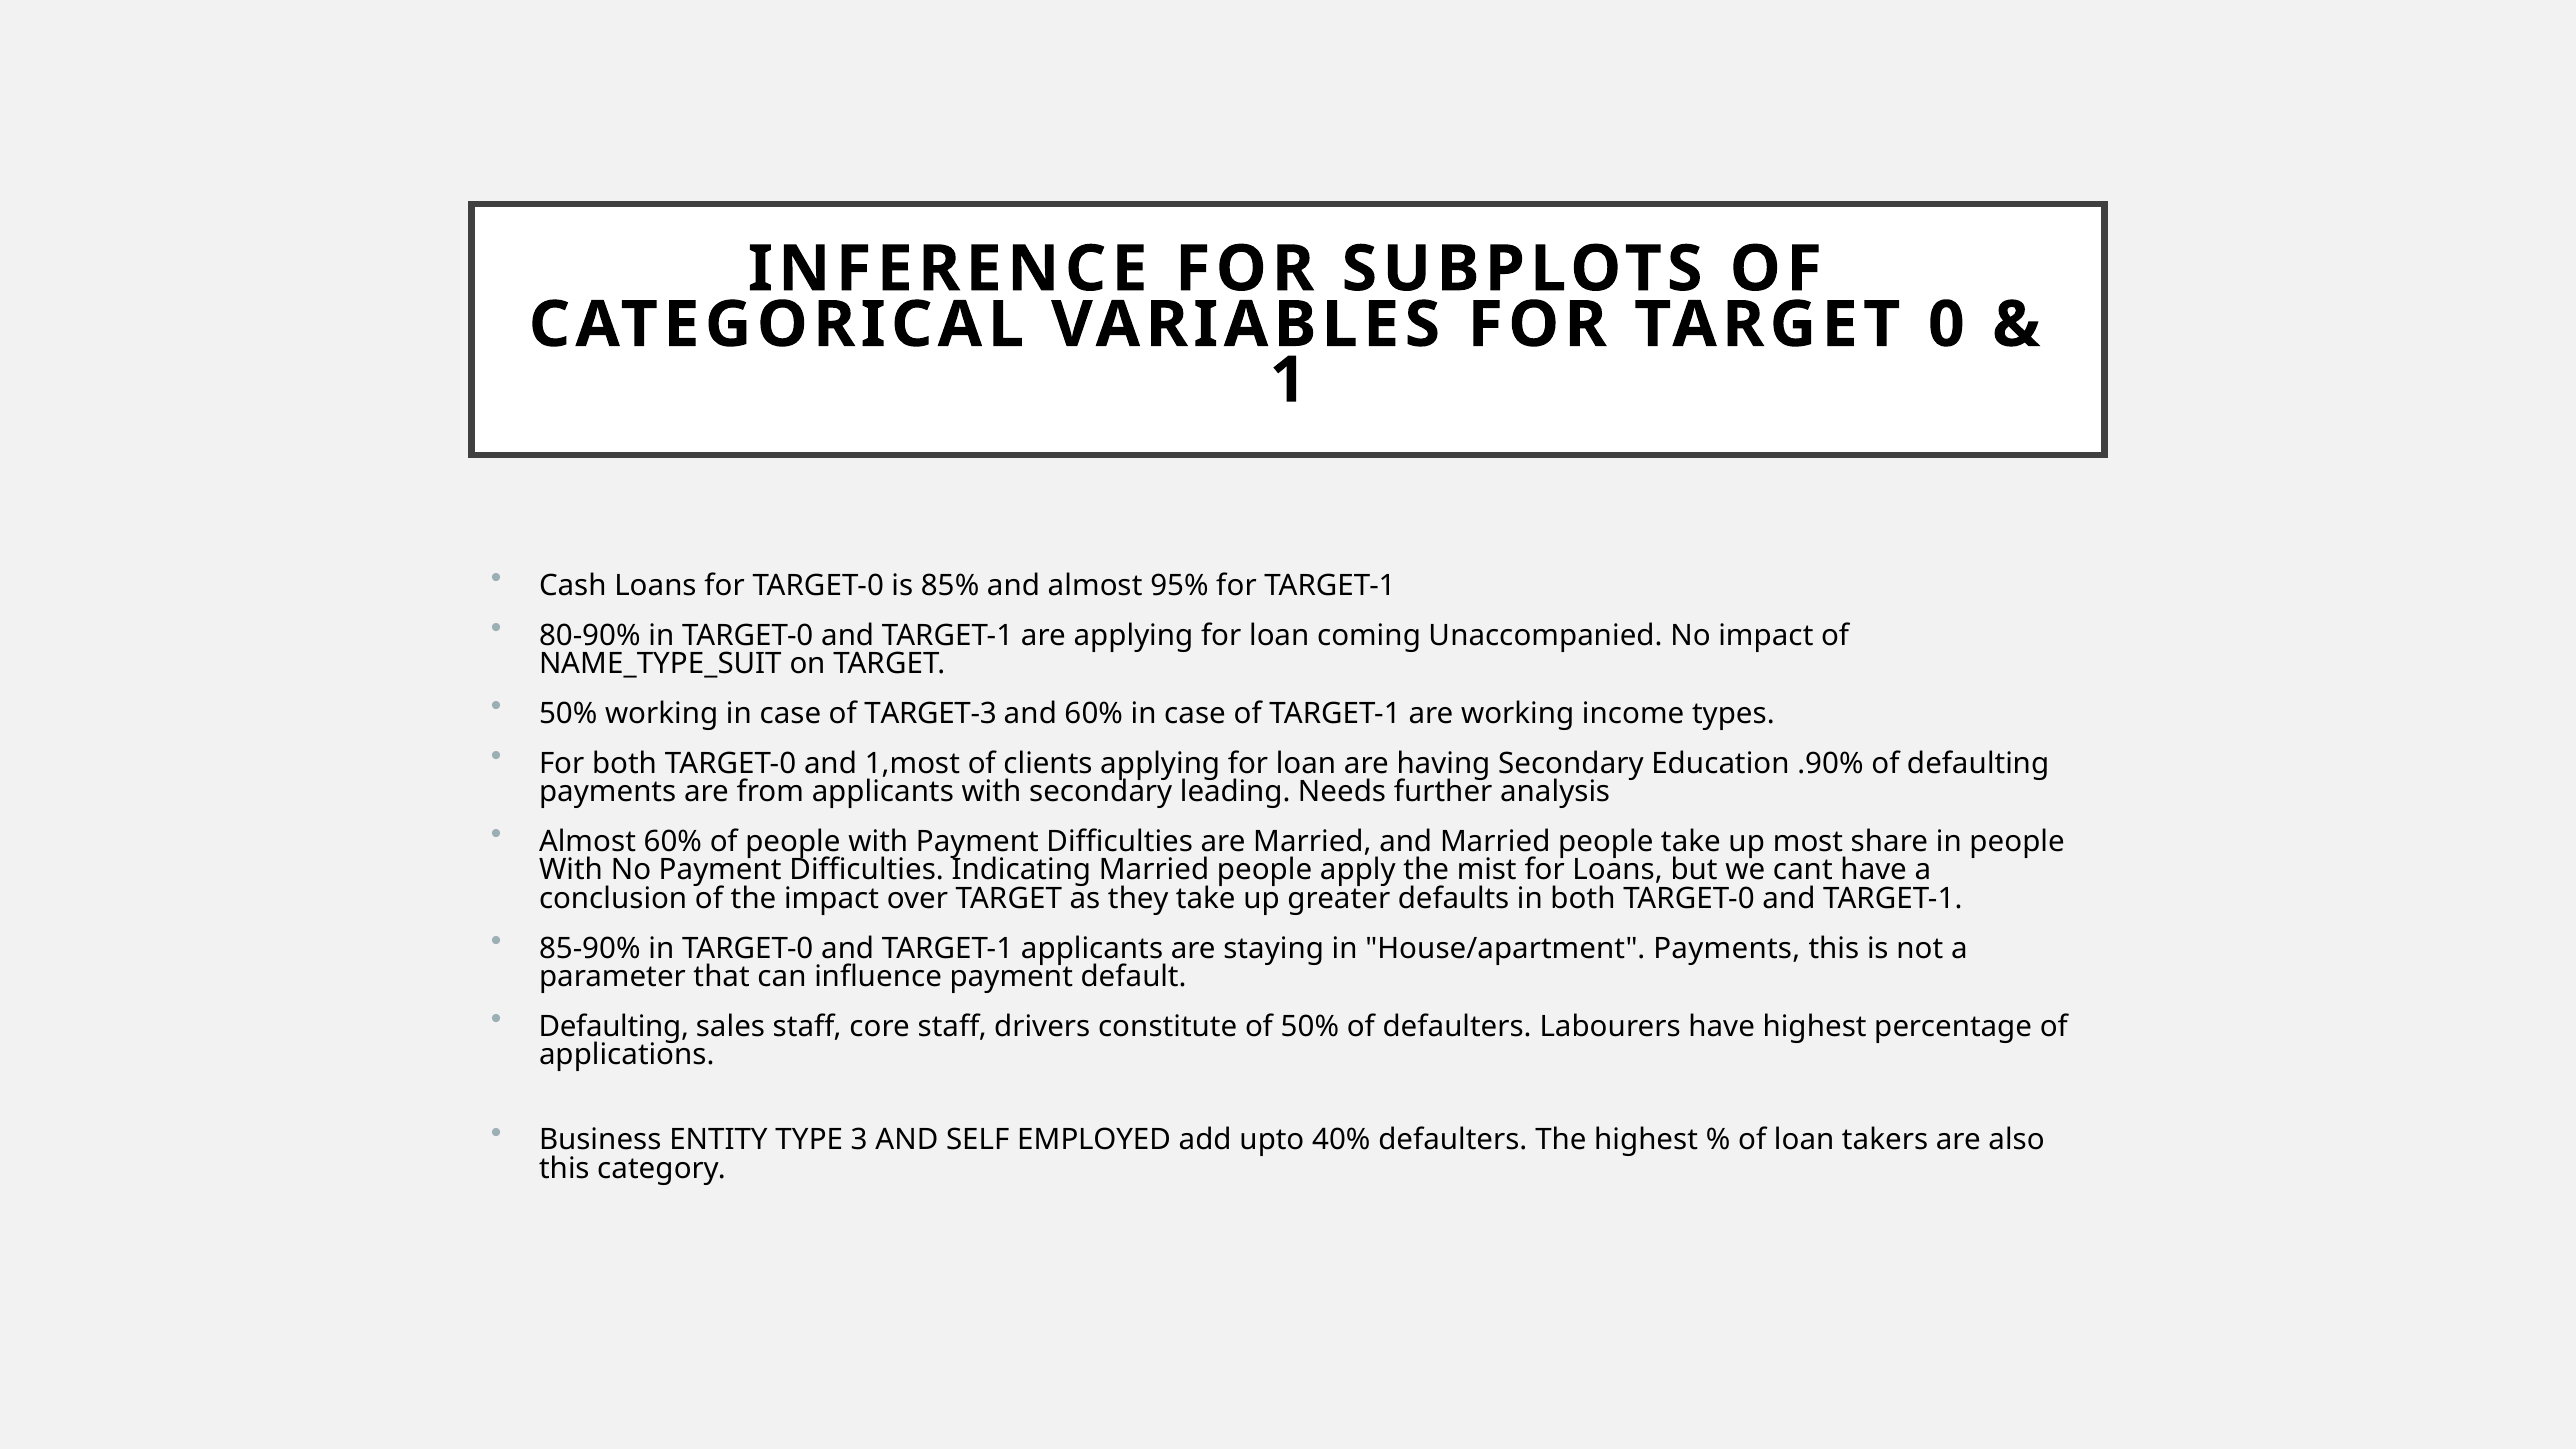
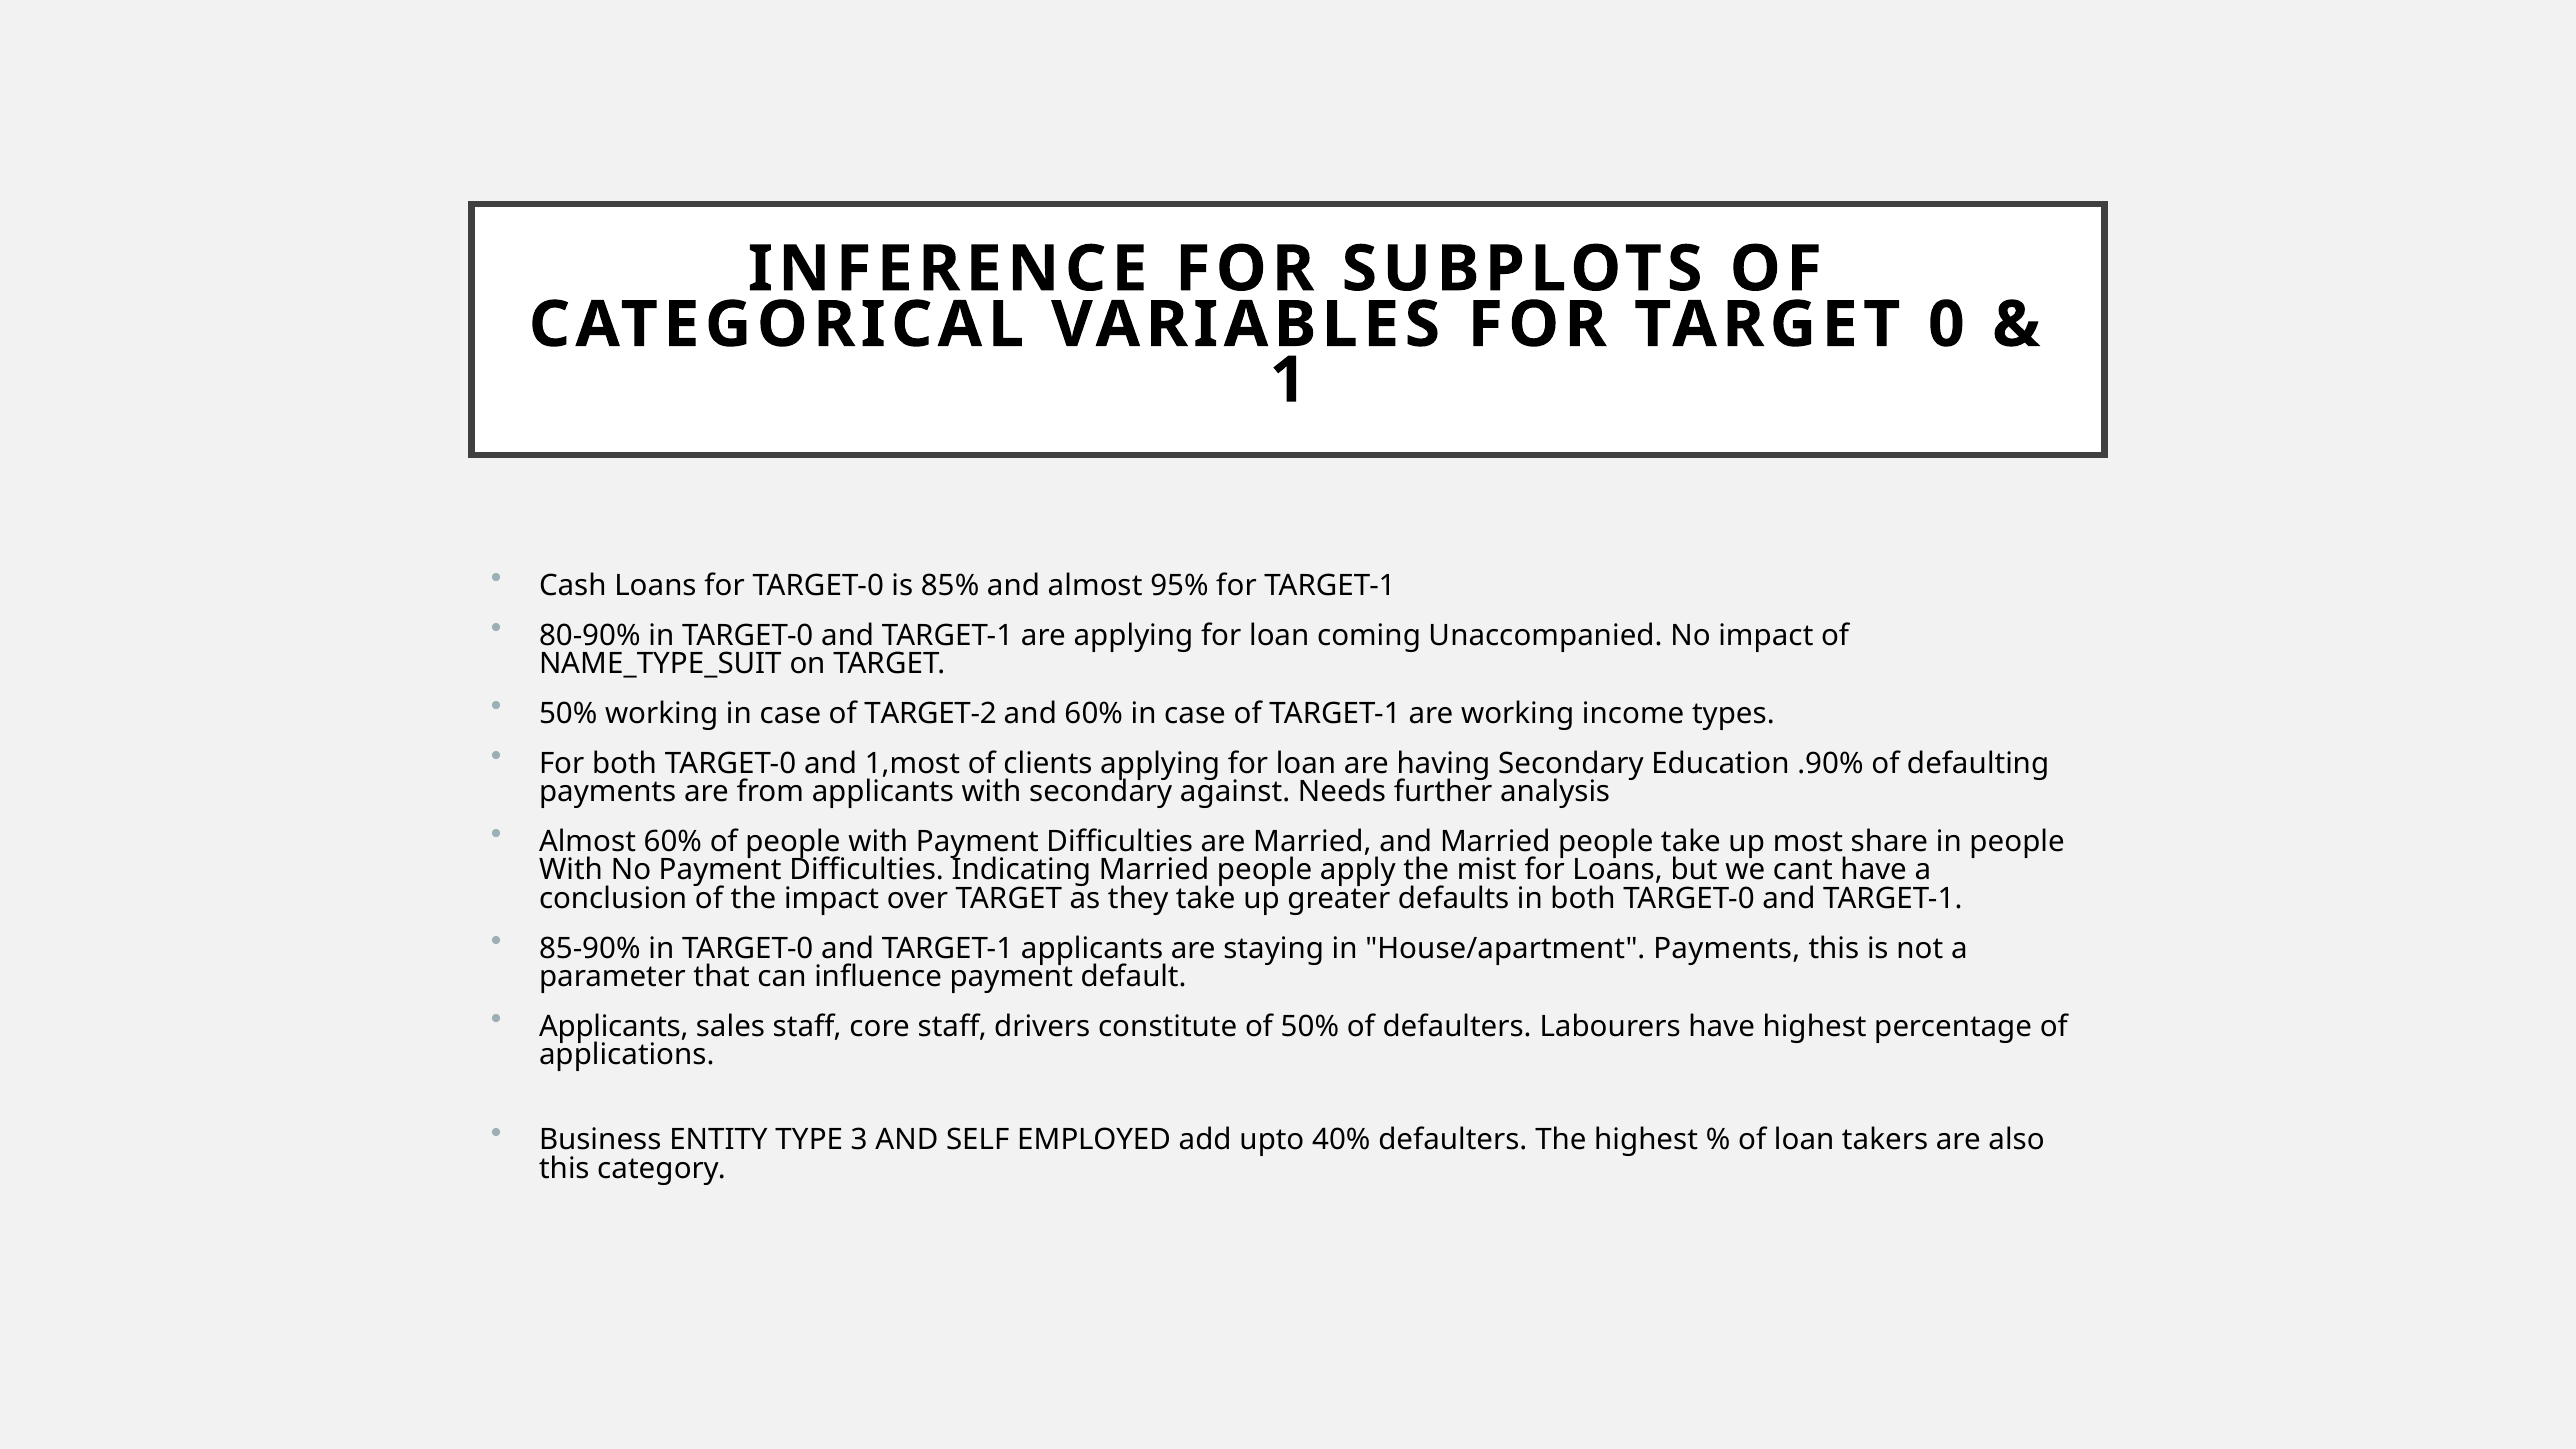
TARGET-3: TARGET-3 -> TARGET-2 (931, 714)
leading: leading -> against (1235, 792)
Defaulting: Defaulting -> Applicants (614, 1026)
